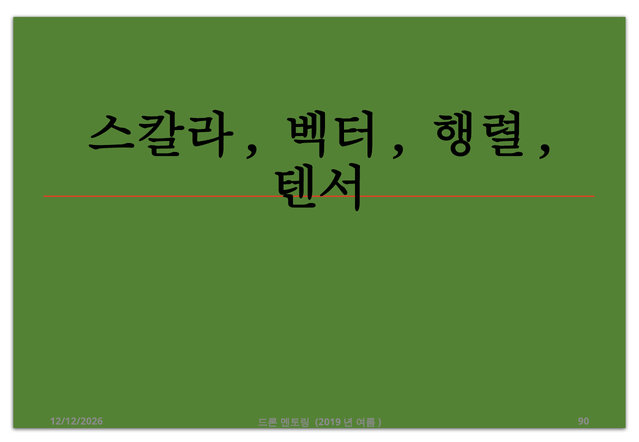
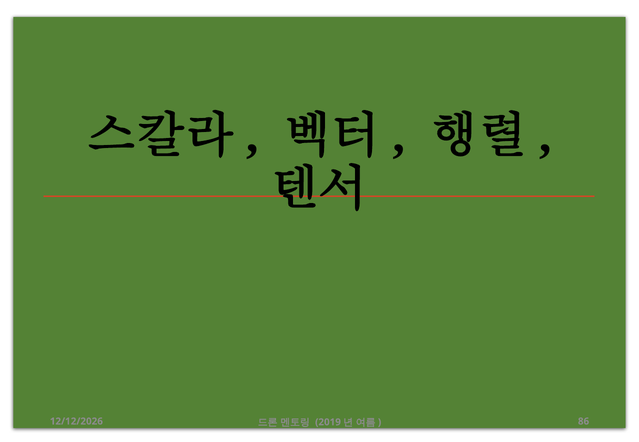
90: 90 -> 86 (584, 422)
